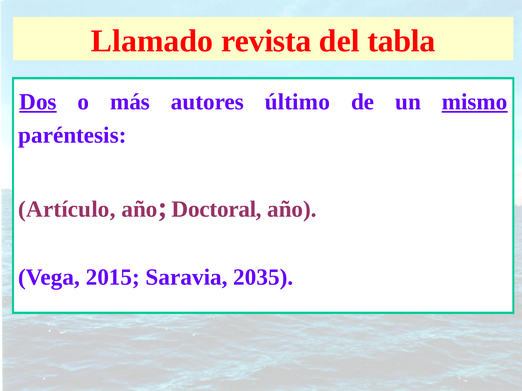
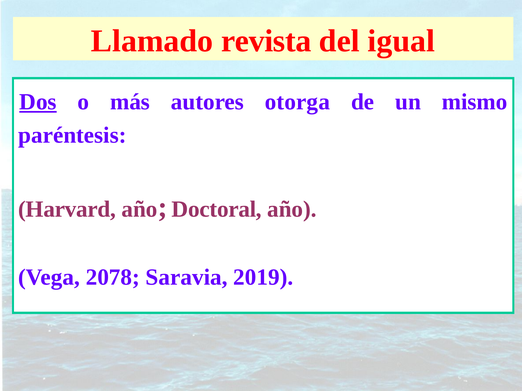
tabla: tabla -> igual (401, 41)
último: último -> otorga (297, 102)
mismo underline: present -> none (475, 102)
Artículo: Artículo -> Harvard (67, 209)
2015: 2015 -> 2078 (113, 277)
2035: 2035 -> 2019 (263, 277)
